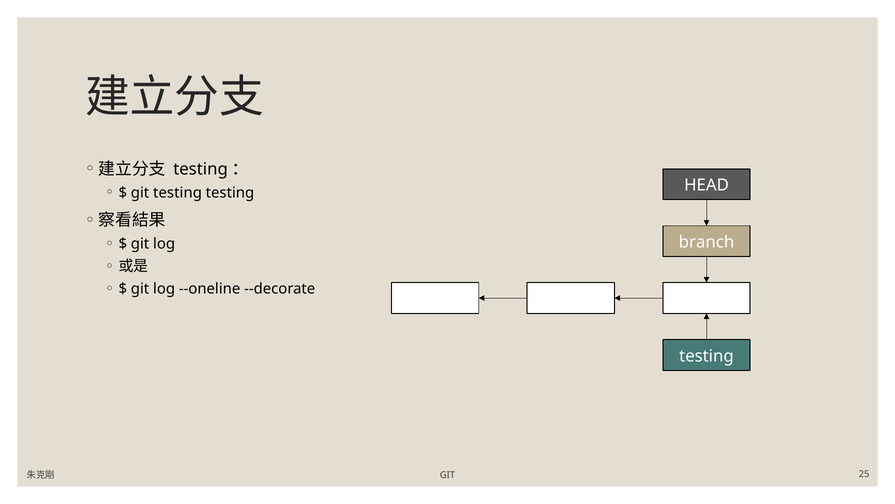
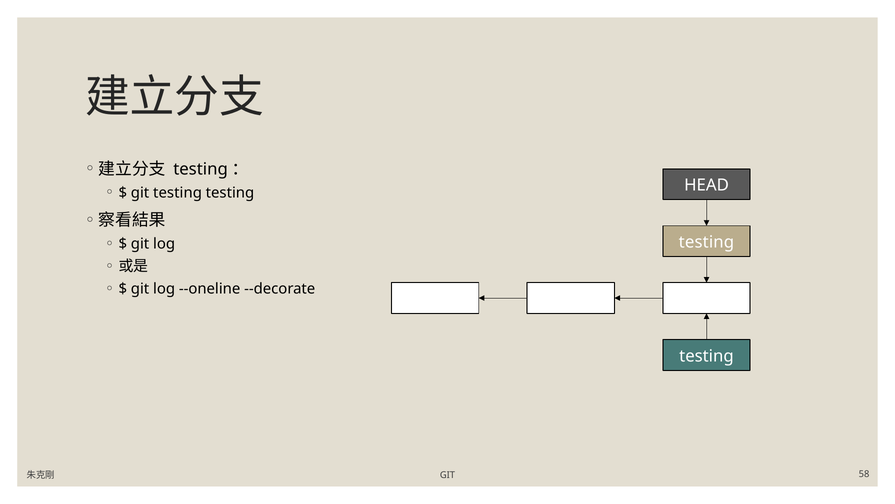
branch: branch -> testing (706, 242)
25: 25 -> 58 (864, 473)
